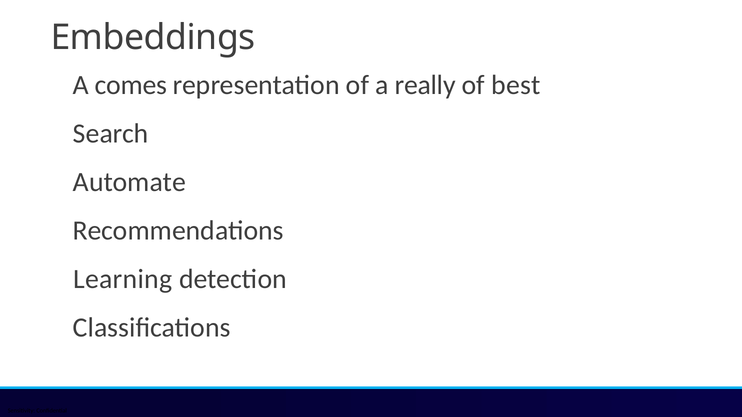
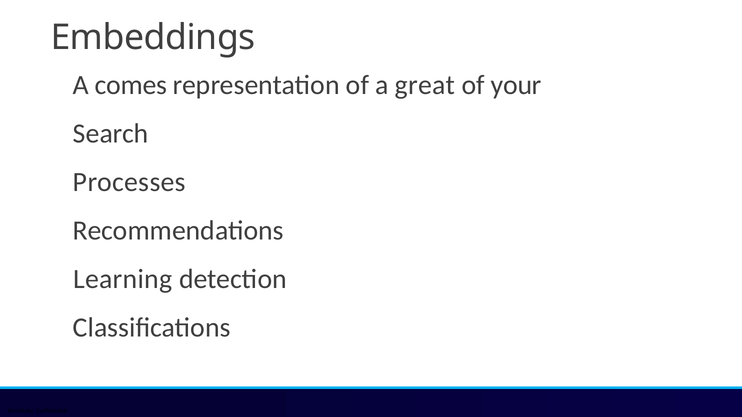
really: really -> great (425, 85)
best: best -> your (516, 85)
Automate: Automate -> Processes (129, 182)
